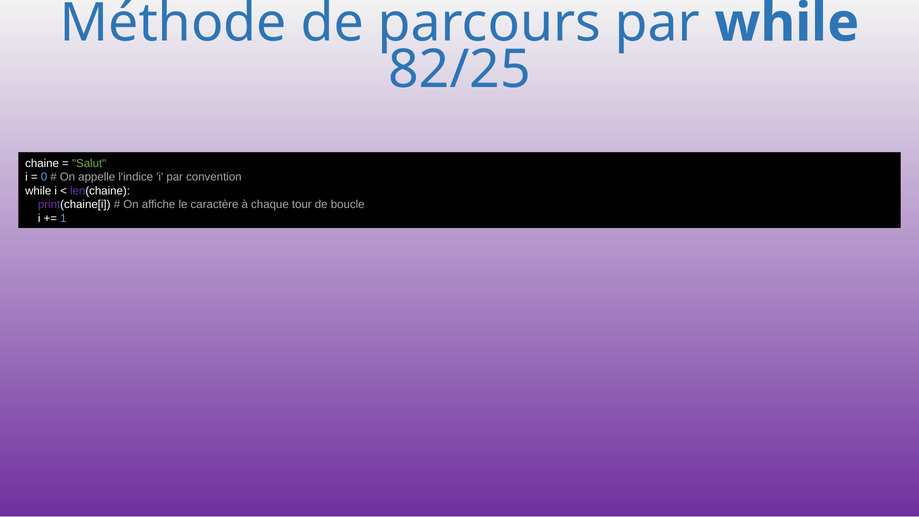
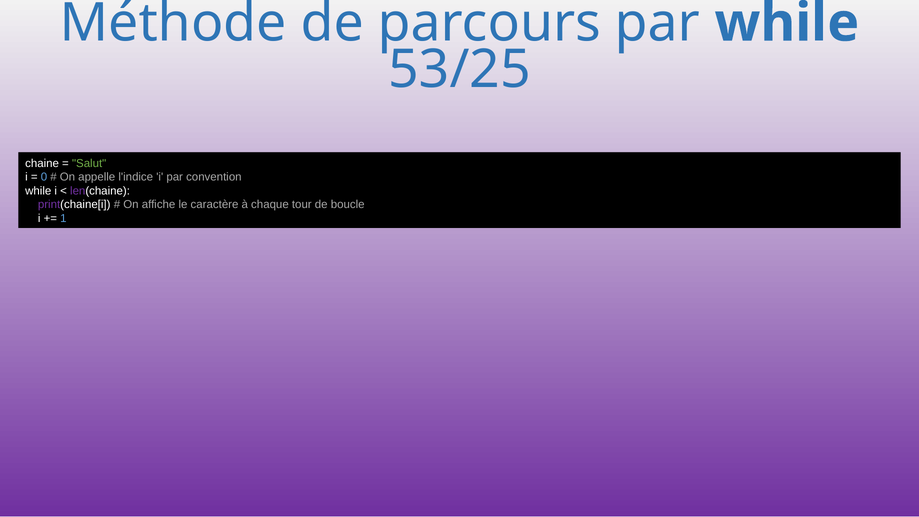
82/25: 82/25 -> 53/25 (459, 69)
